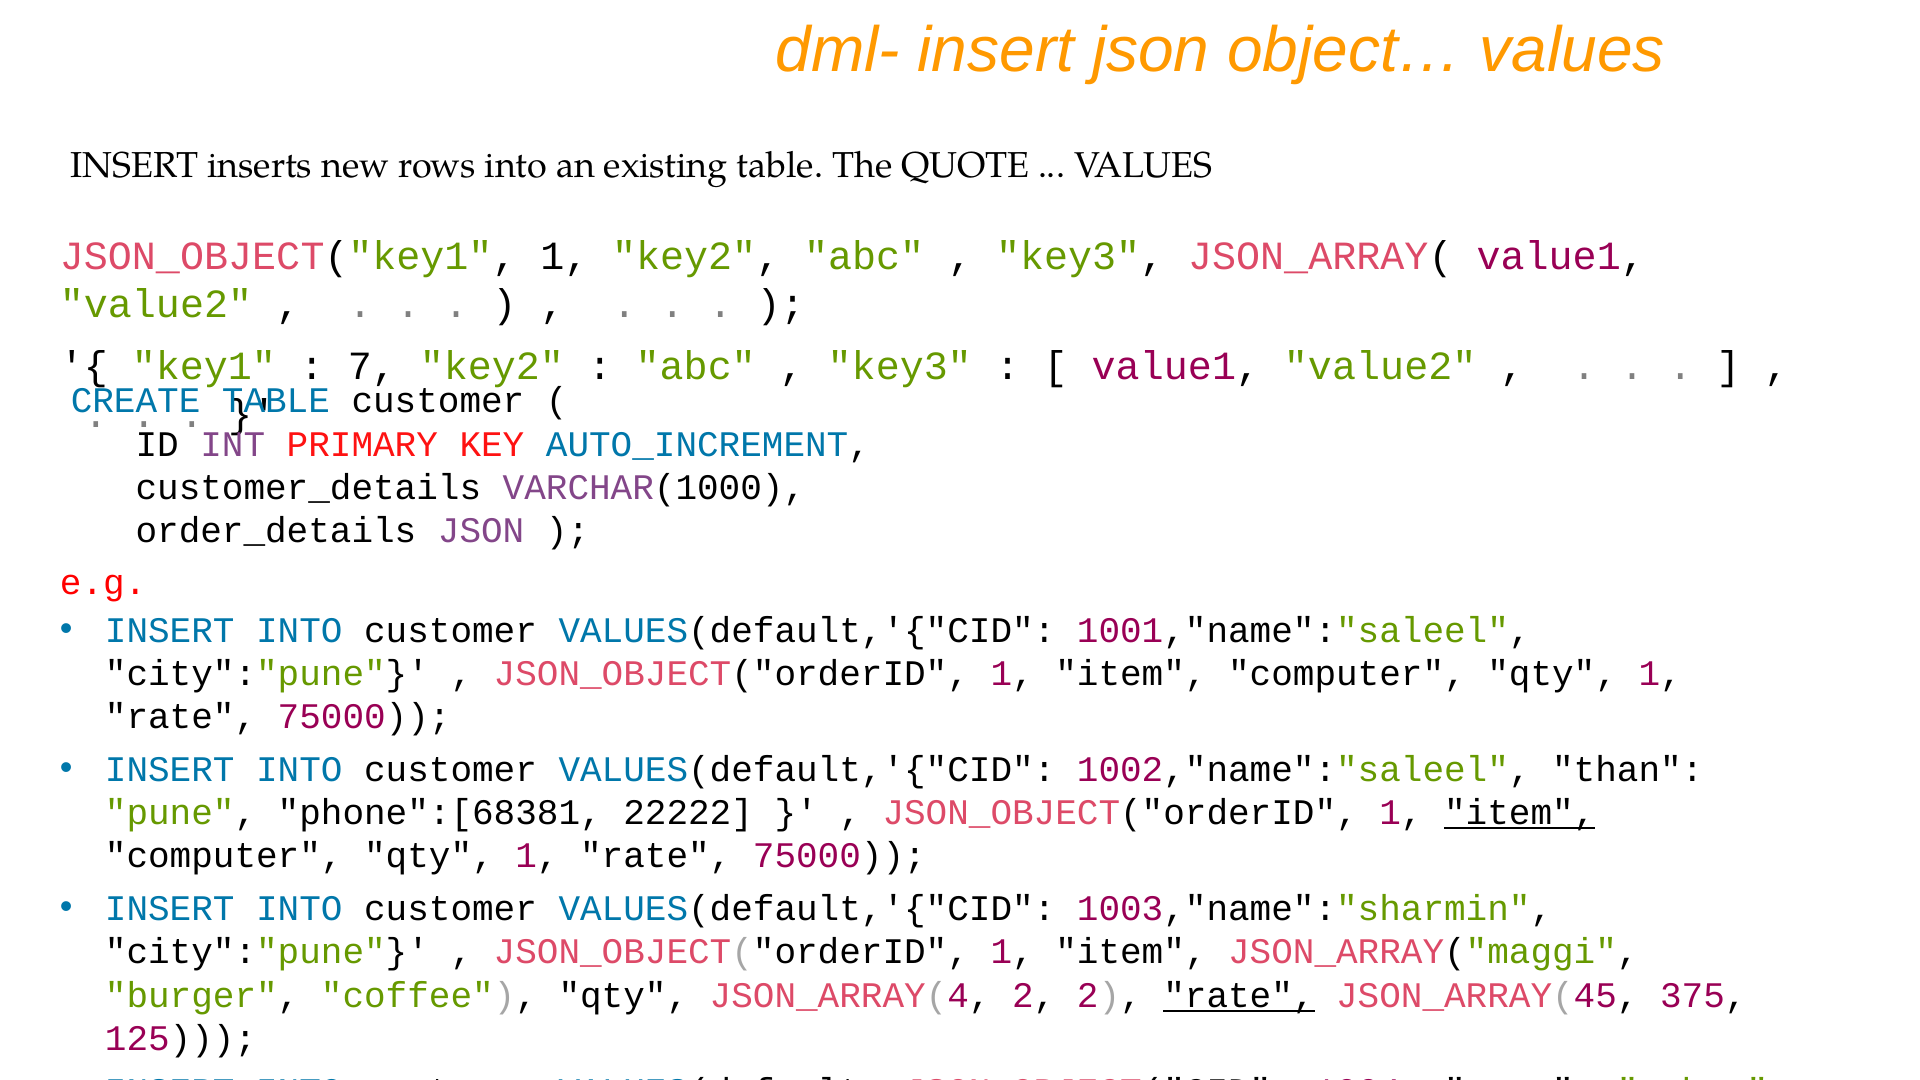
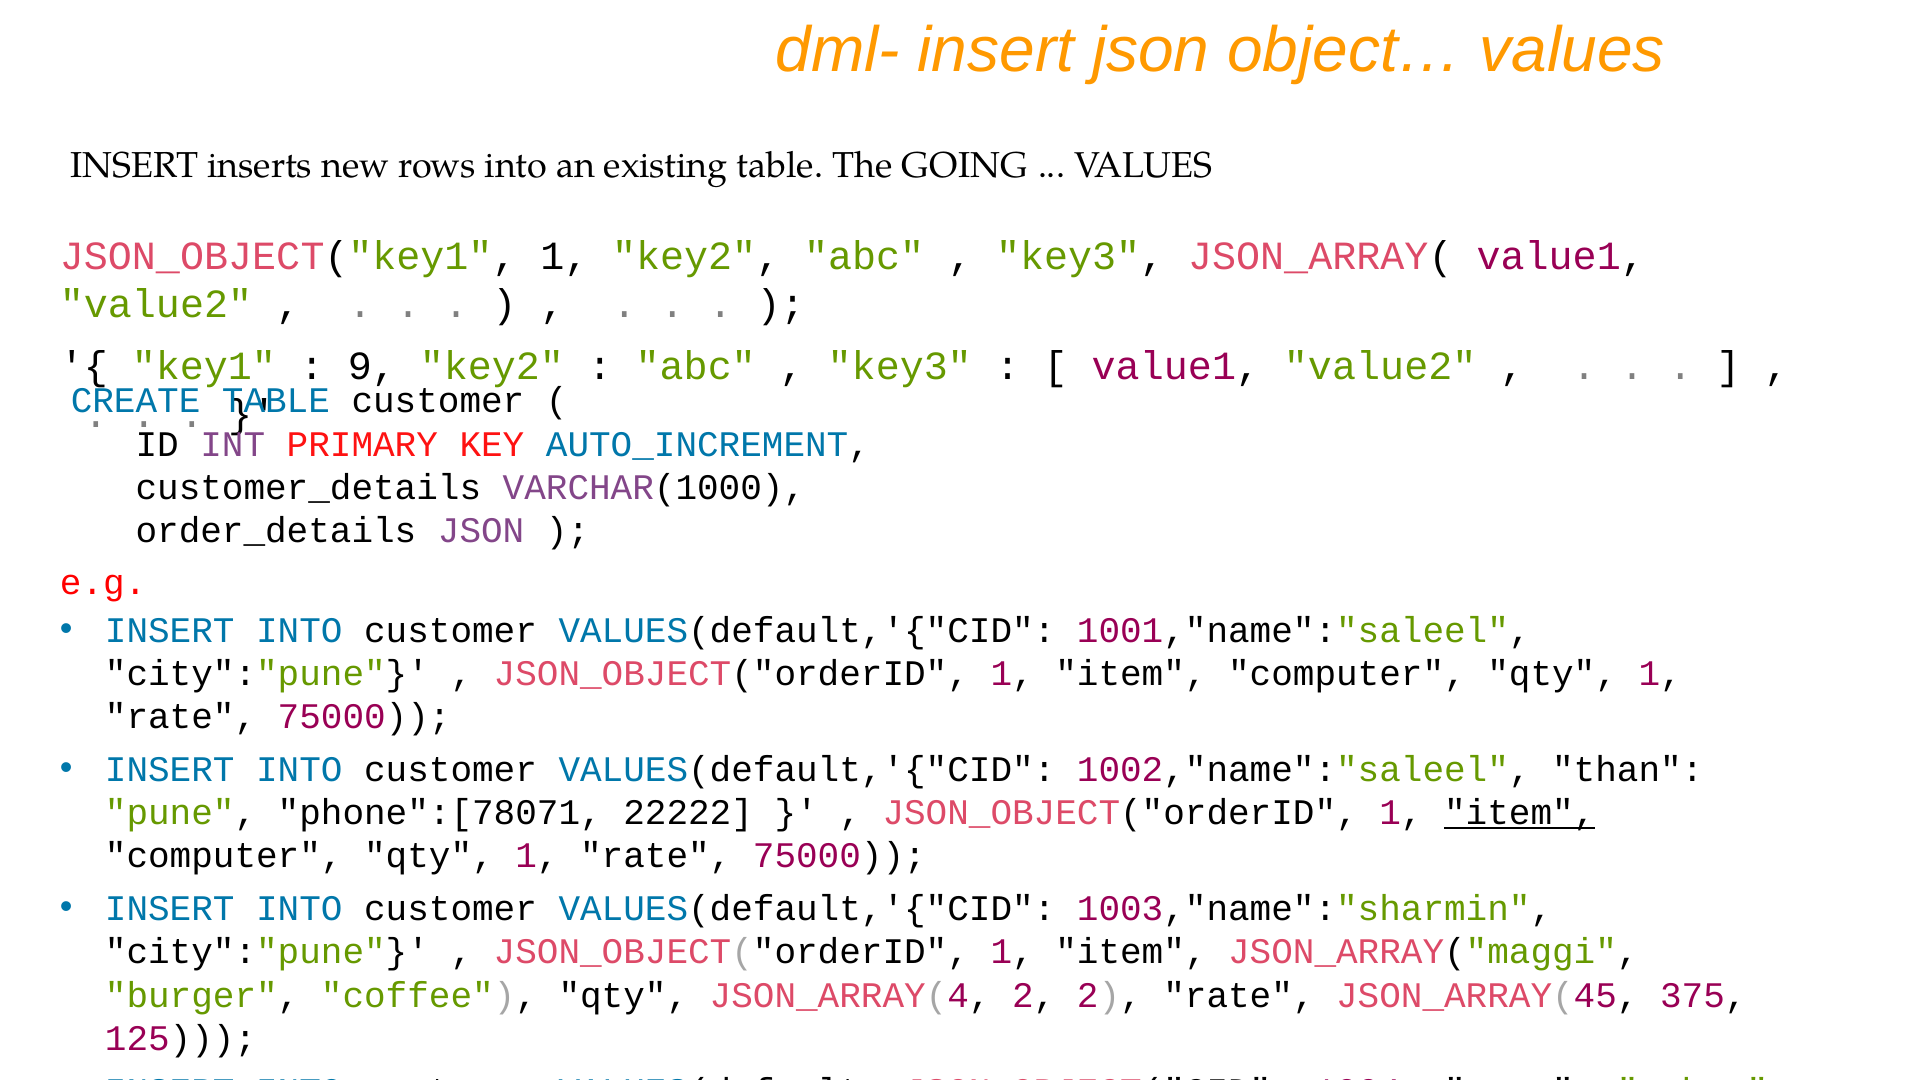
QUOTE: QUOTE -> GOING (965, 166)
7: 7 -> 9 (372, 367)
phone":[68381: phone":[68381 -> phone":[78071 (440, 813)
rate underline: present -> none (1239, 995)
